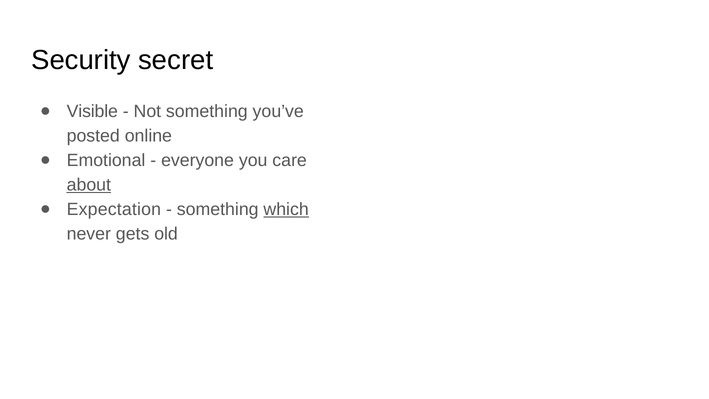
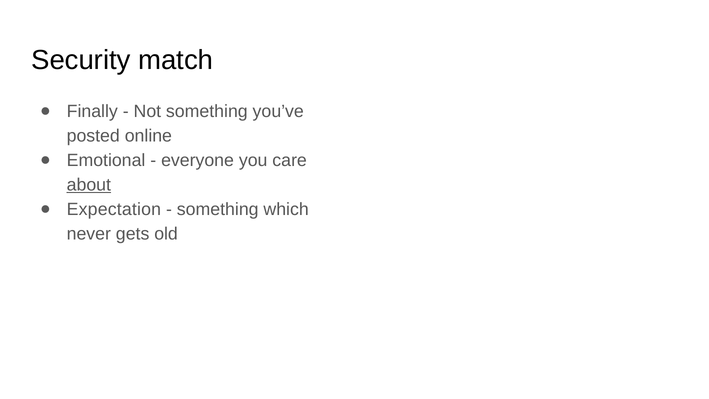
secret: secret -> match (176, 60)
Visible: Visible -> Finally (92, 111)
which underline: present -> none (286, 209)
